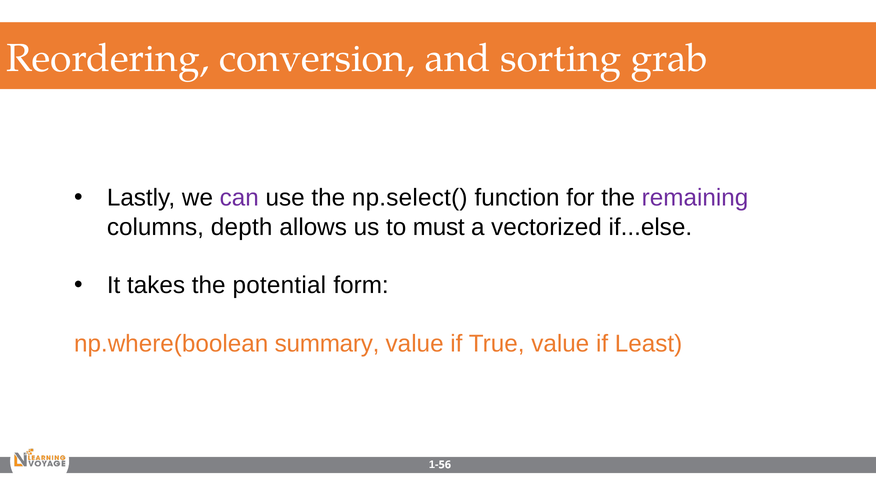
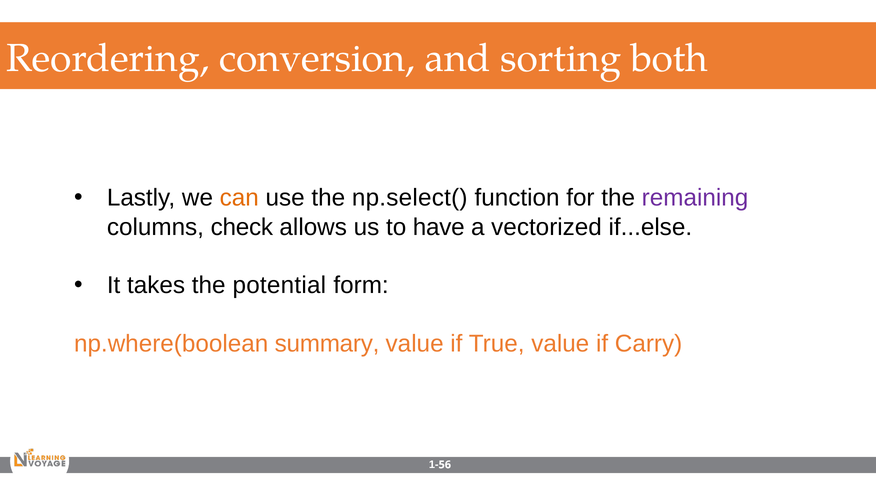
grab: grab -> both (669, 58)
can colour: purple -> orange (239, 198)
depth: depth -> check (242, 227)
must: must -> have (439, 227)
Least: Least -> Carry (649, 344)
